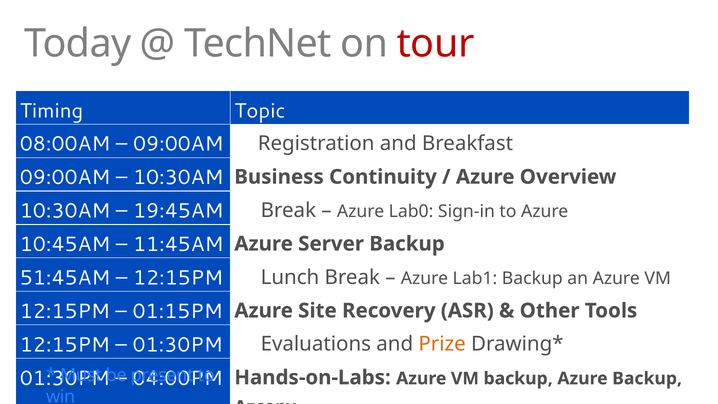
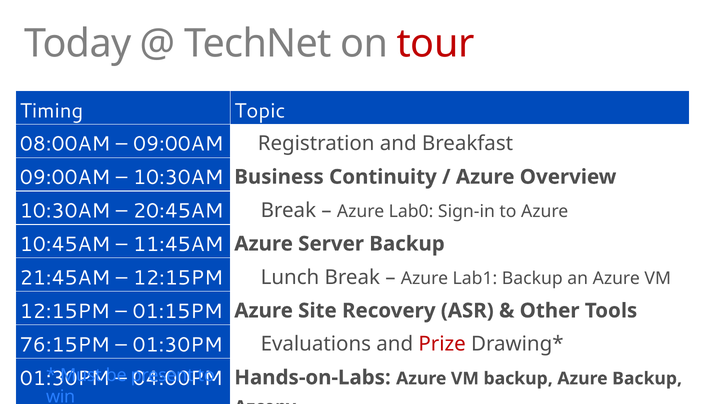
19:45AM: 19:45AM -> 20:45AM (178, 211)
51:45AM: 51:45AM -> 21:45AM (65, 278)
12:15PM: 12:15PM -> 76:15PM (65, 345)
Prize colour: orange -> red (442, 344)
